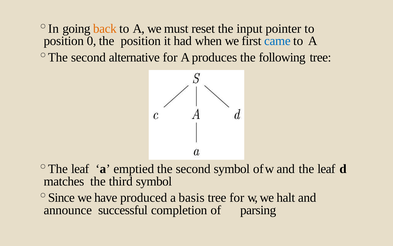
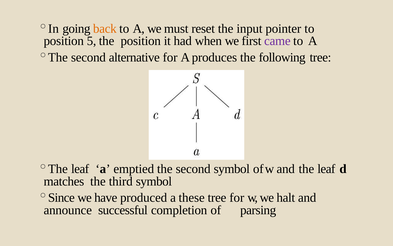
0: 0 -> 5 (92, 41)
came colour: blue -> purple (277, 41)
basis: basis -> these (192, 197)
